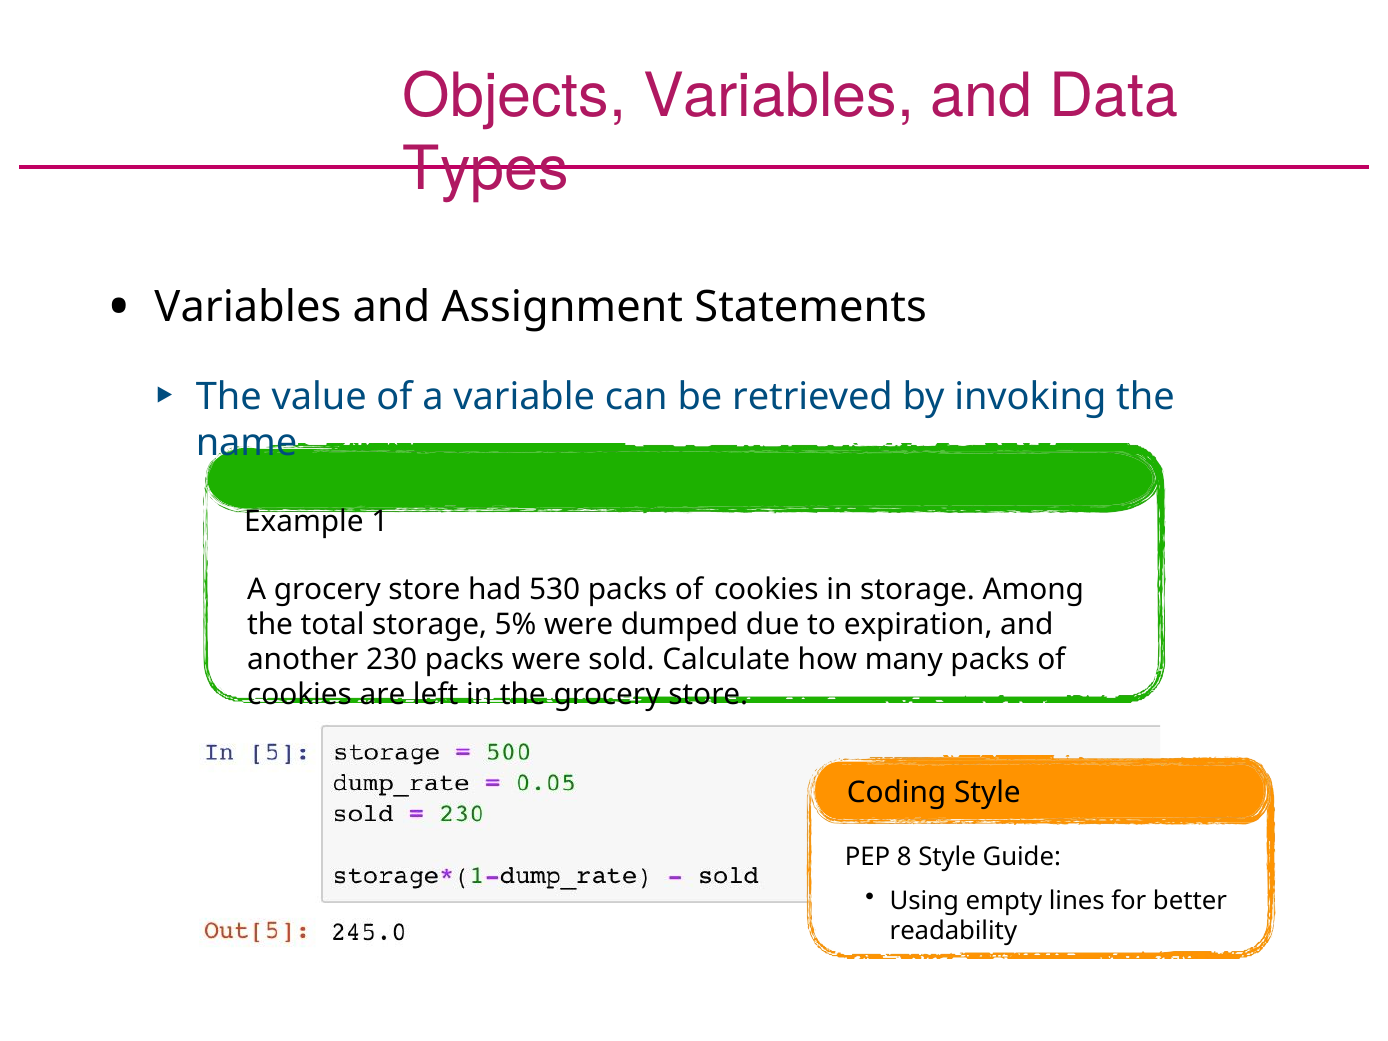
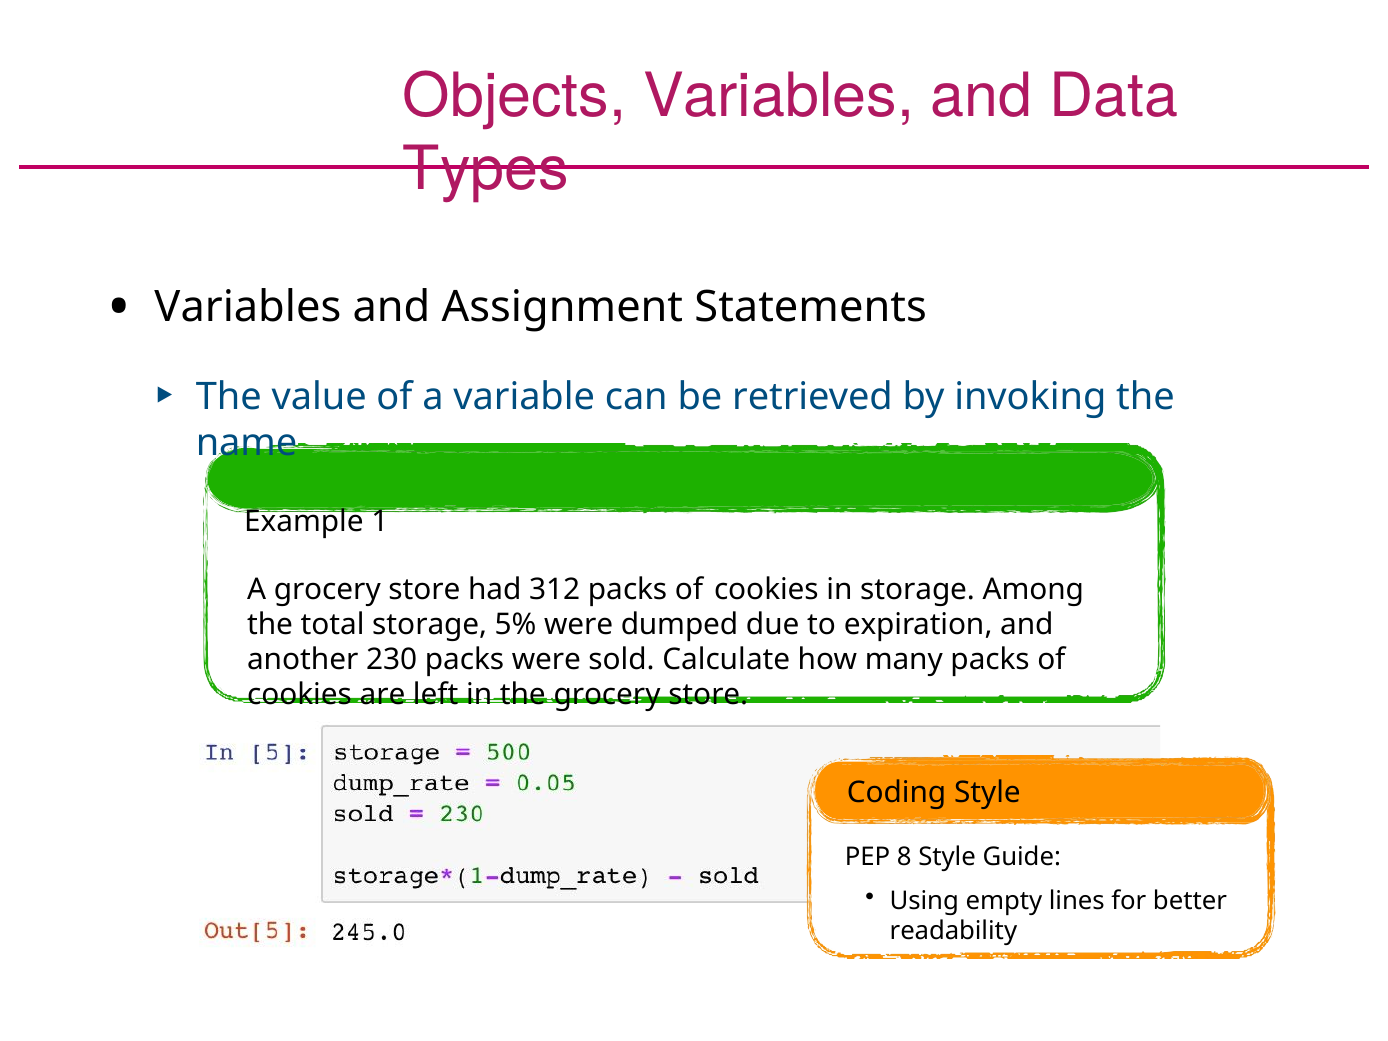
530: 530 -> 312 (555, 589)
